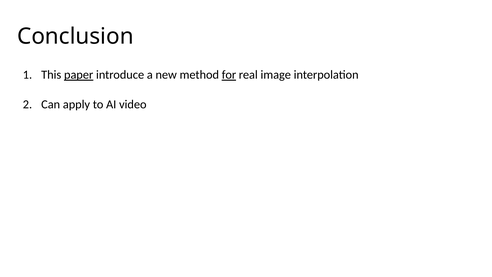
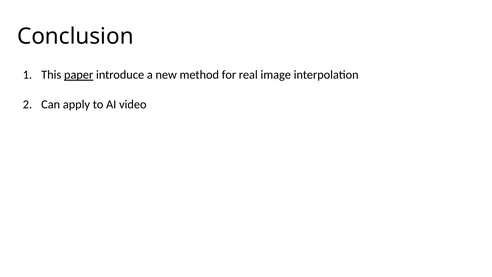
for underline: present -> none (229, 75)
